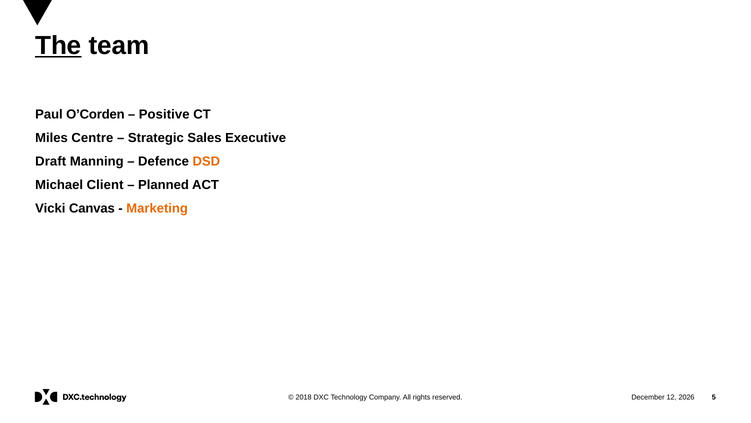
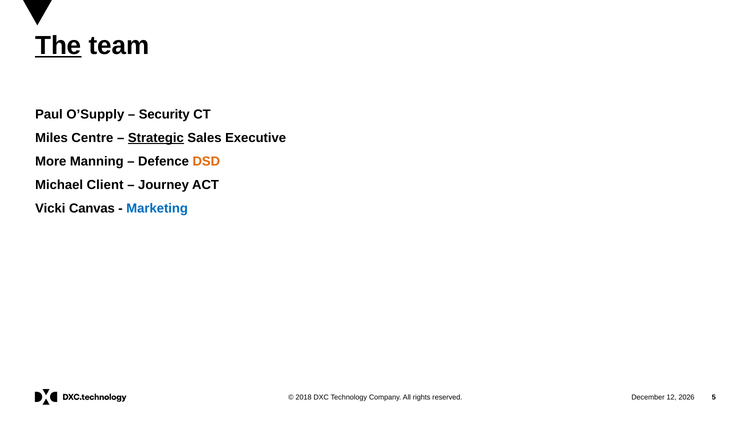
O’Corden: O’Corden -> O’Supply (95, 114)
Positive: Positive -> Security (164, 114)
Strategic underline: none -> present (156, 138)
Draft: Draft -> More (51, 161)
Planned: Planned -> Journey (163, 185)
Marketing colour: orange -> blue (157, 208)
